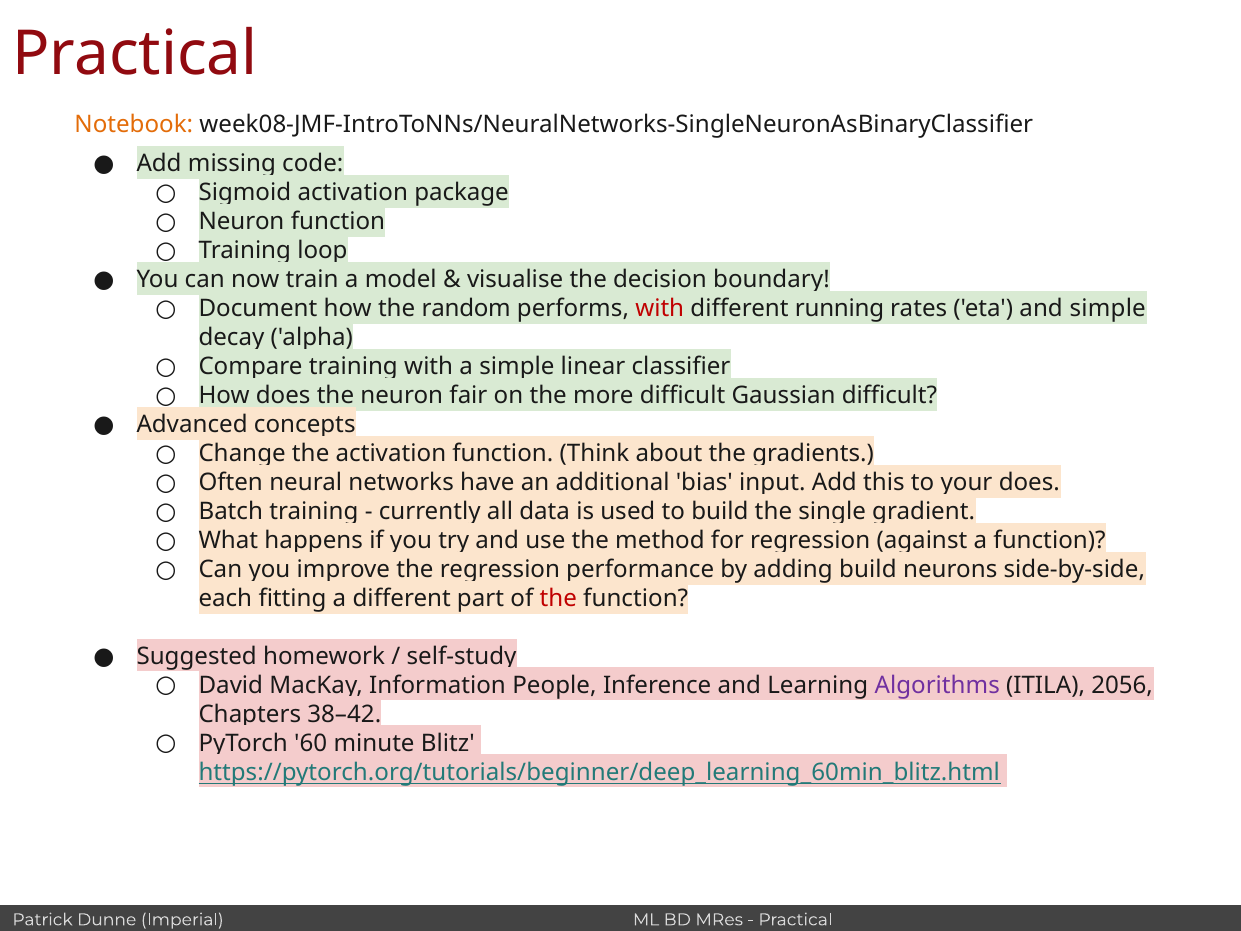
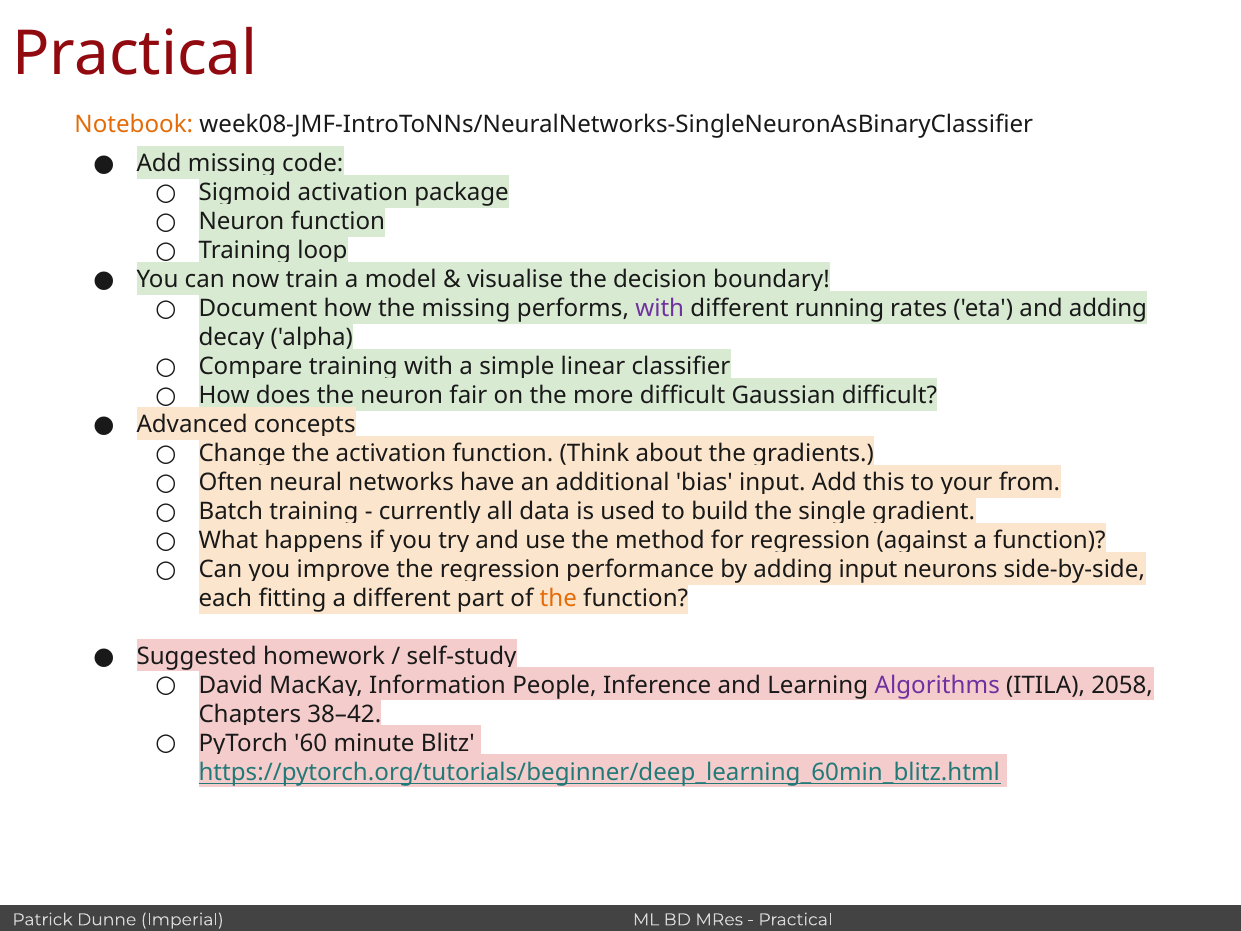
the random: random -> missing (466, 309)
with colour: red -> purple (660, 309)
and simple: simple -> adding (1108, 309)
does: does -> from (1029, 482)
adding build: build -> input (868, 569)
the colour: red -> orange (558, 598)
2056: 2056 -> 2058 (1122, 685)
